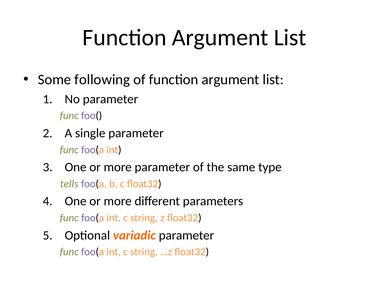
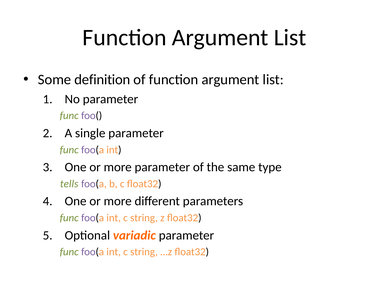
following: following -> definition (102, 80)
